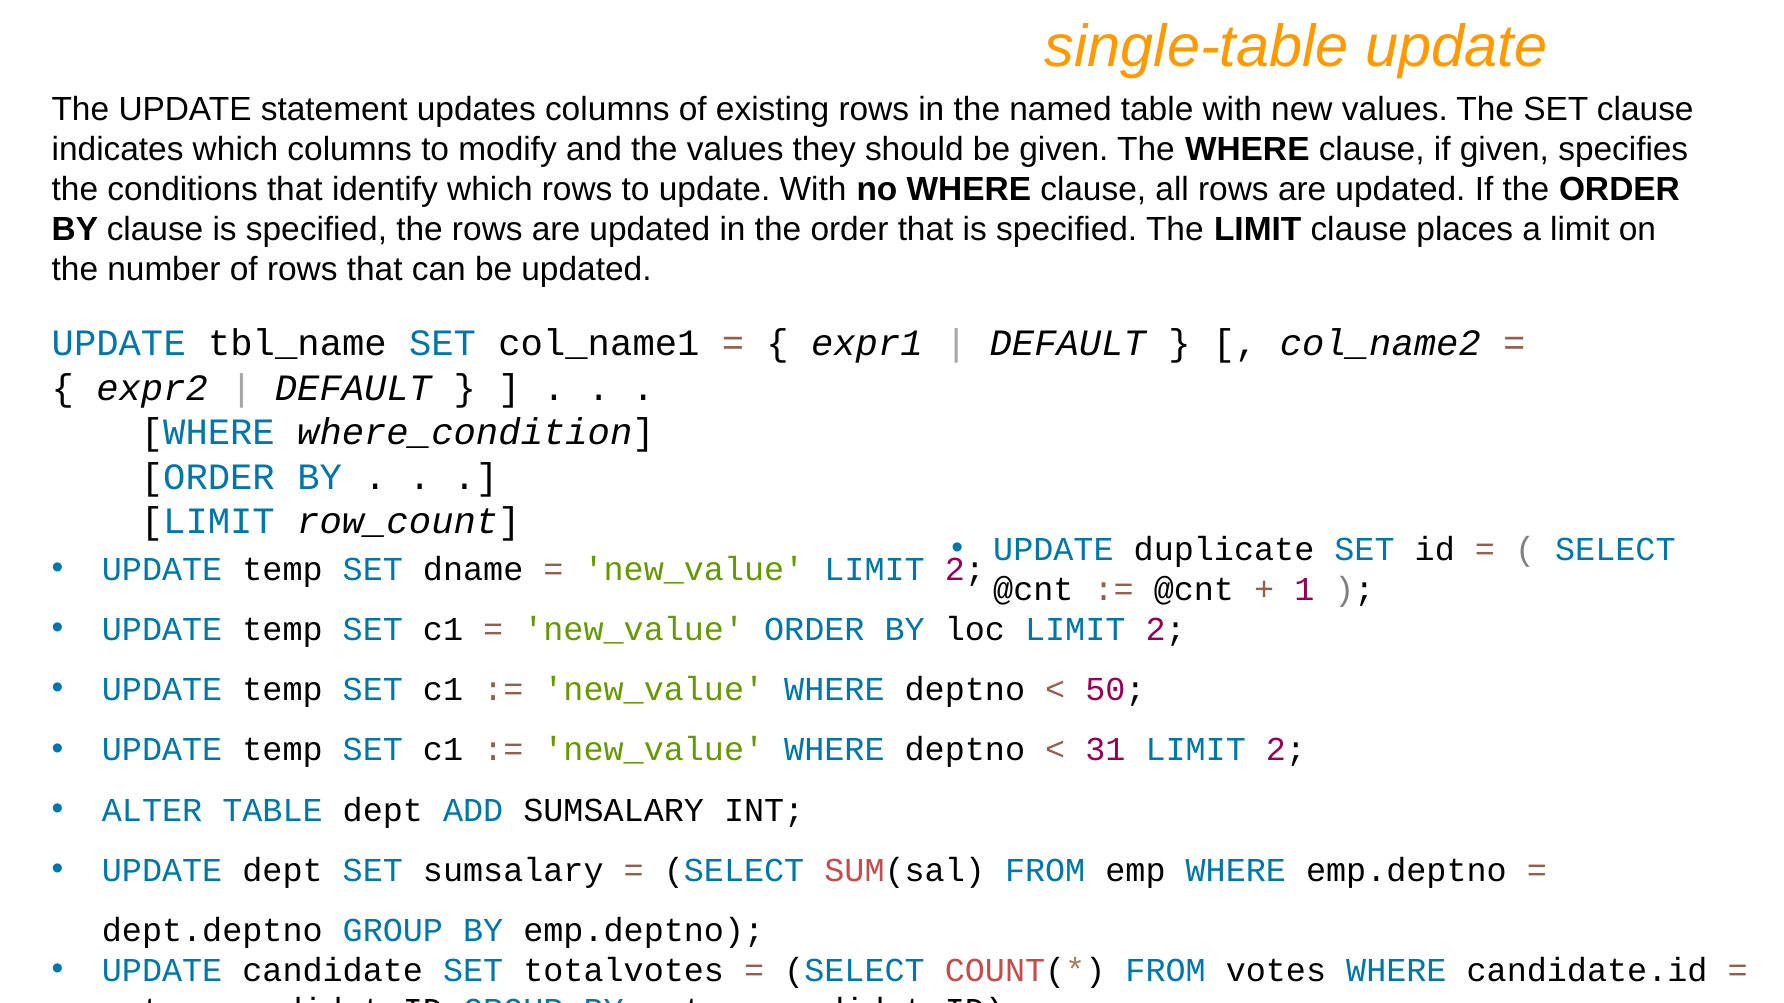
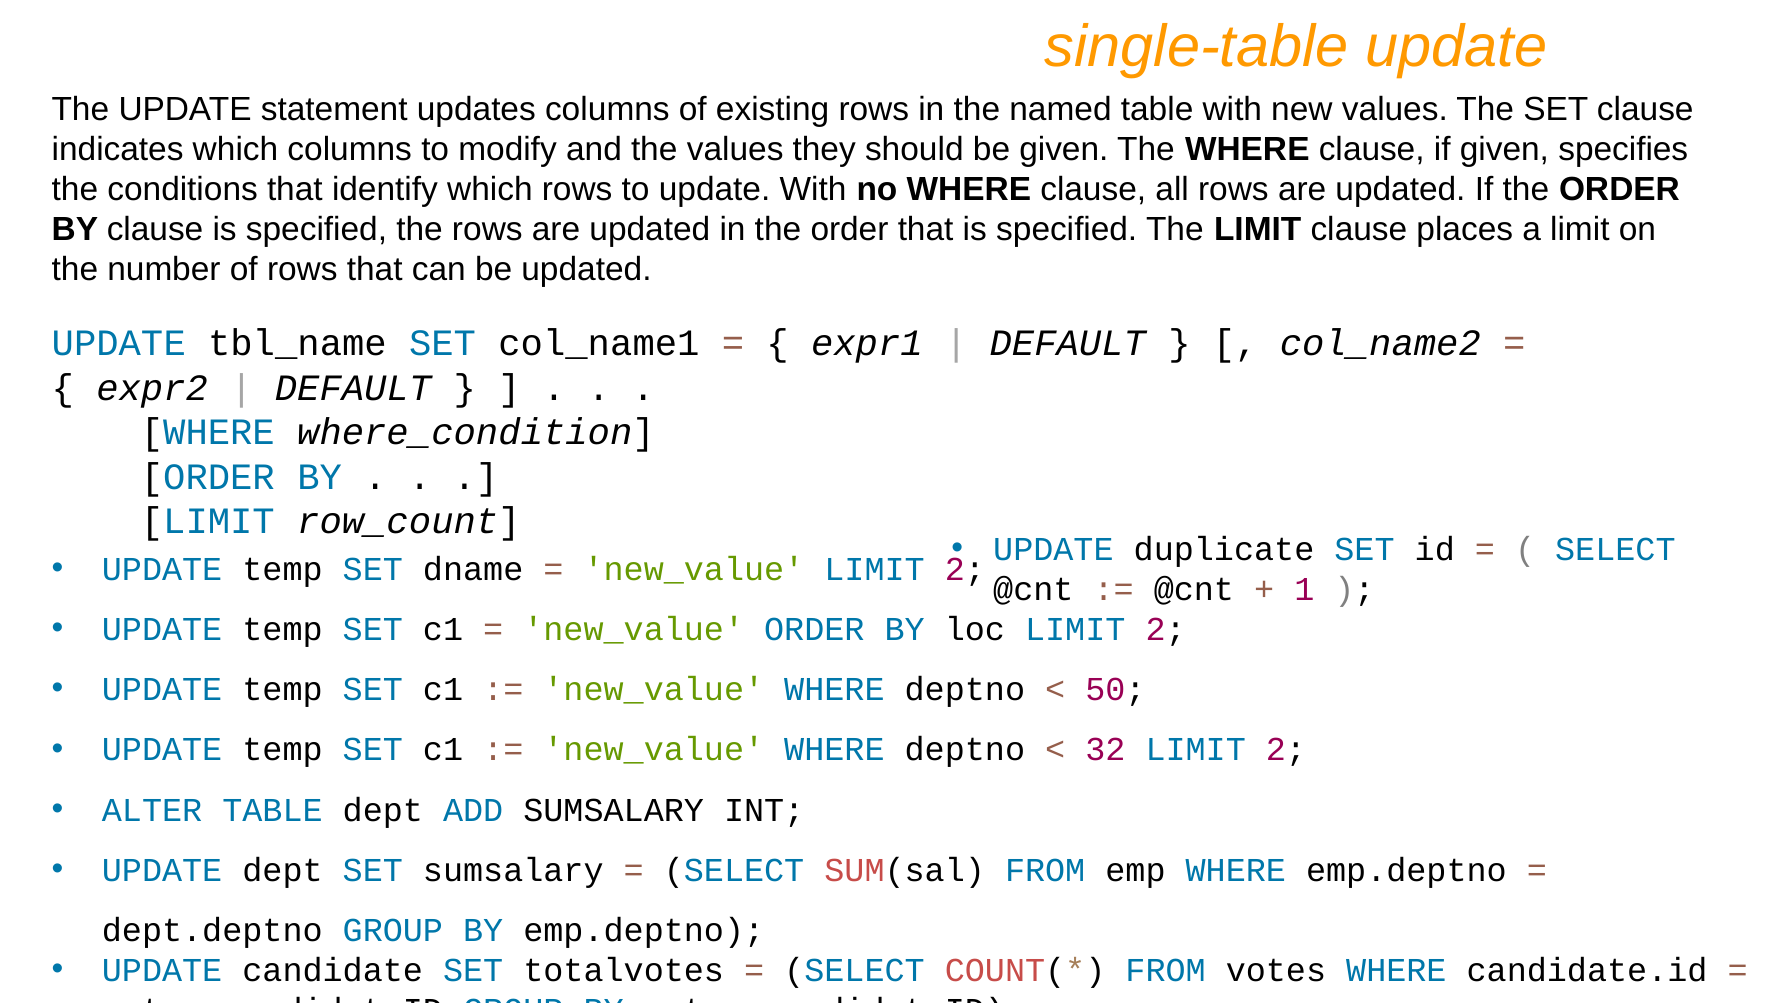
31: 31 -> 32 (1105, 750)
